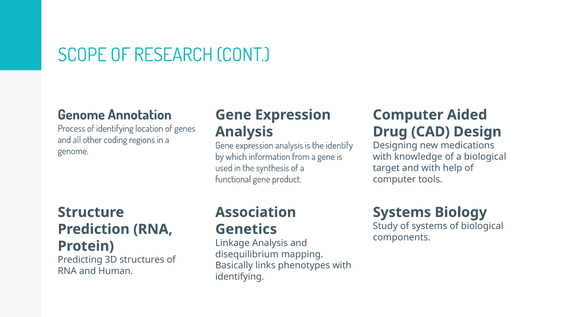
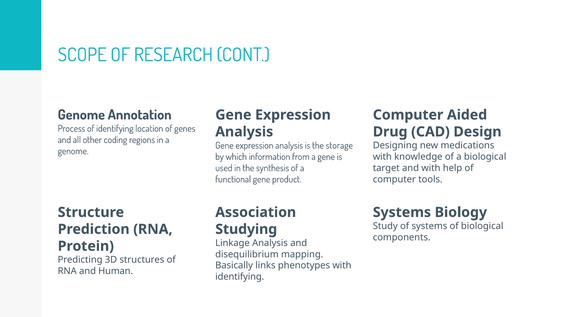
identify: identify -> storage (339, 146)
Genetics: Genetics -> Studying (246, 229)
